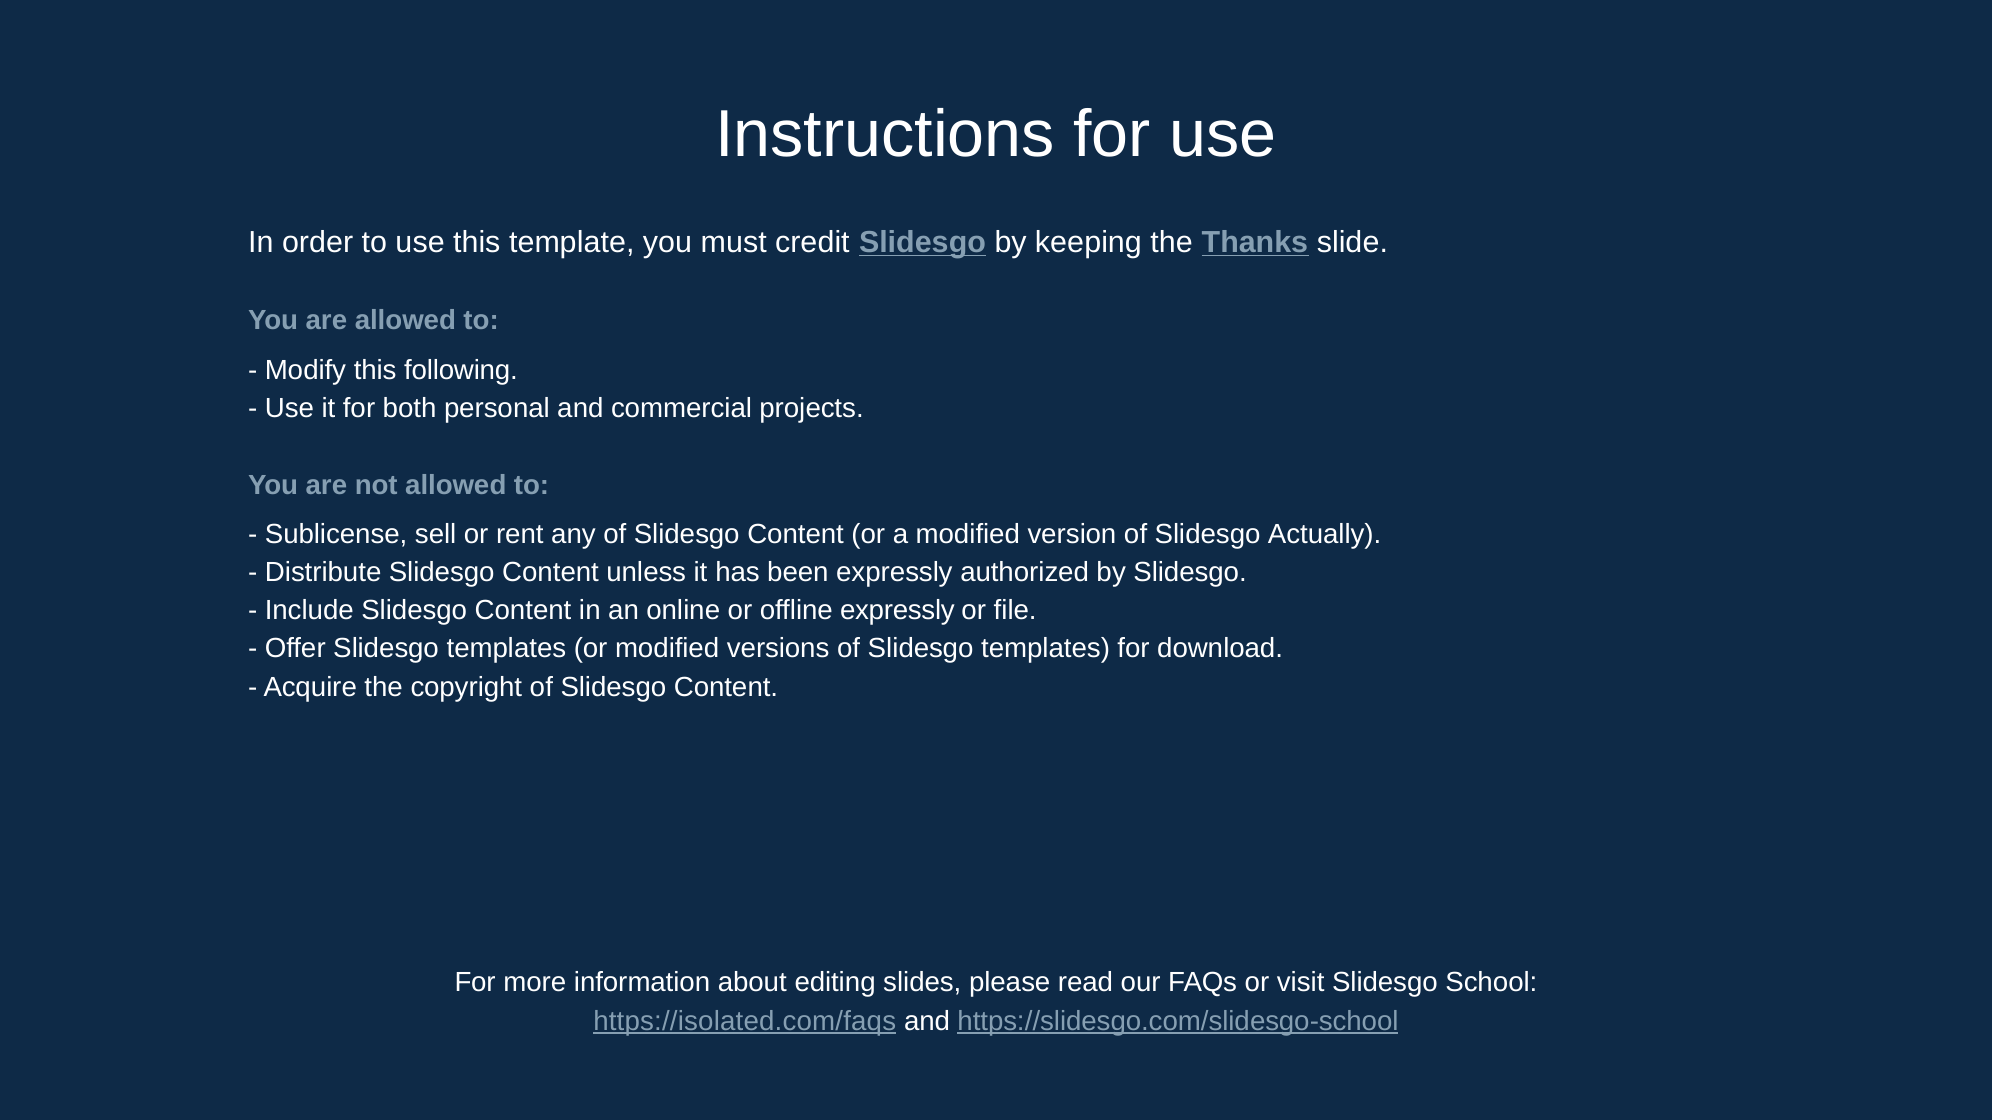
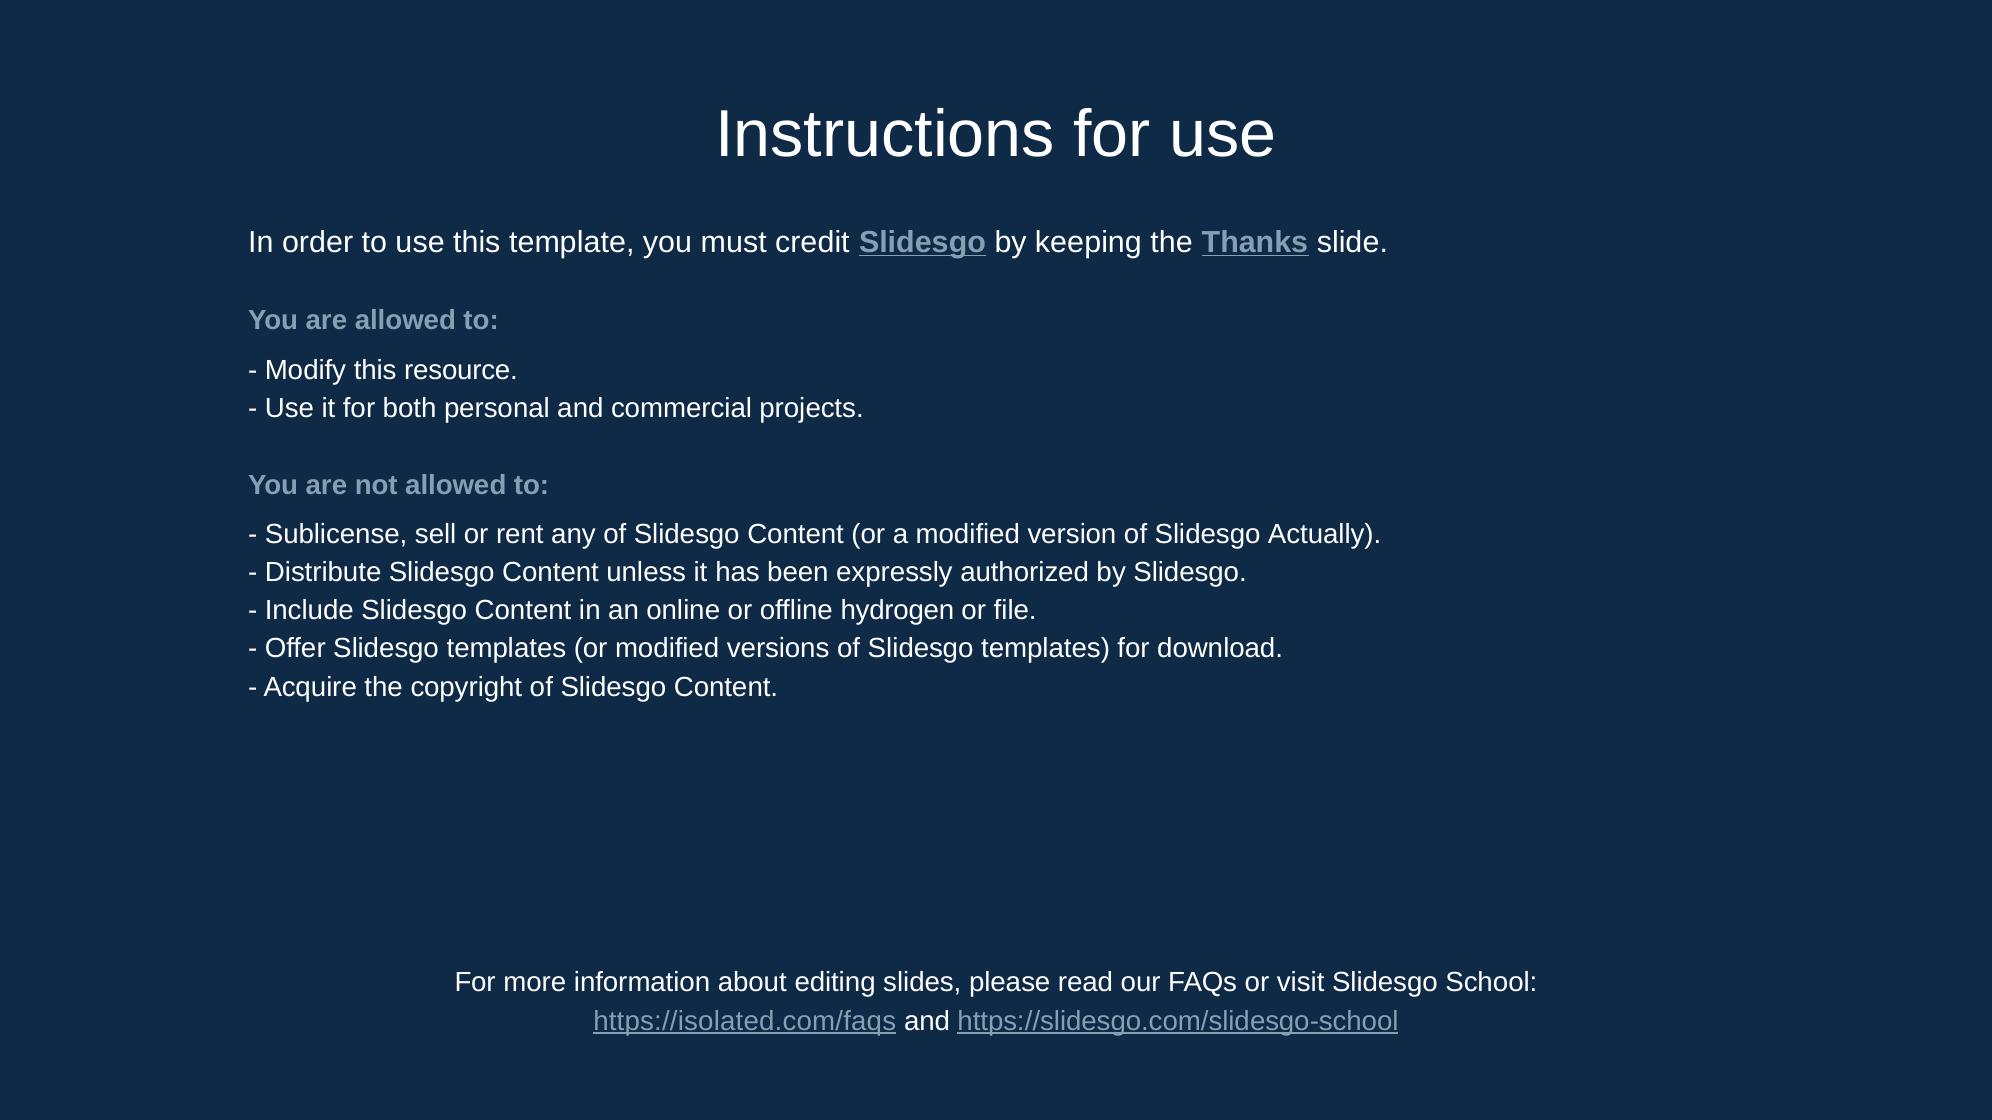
following: following -> resource (461, 370)
offline expressly: expressly -> hydrogen (897, 611)
